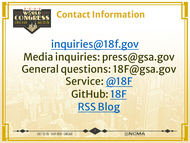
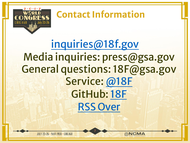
Blog: Blog -> Over (109, 107)
